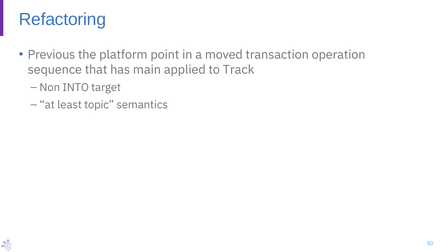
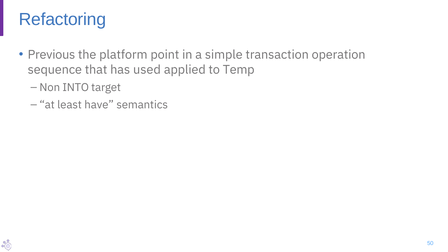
moved: moved -> simple (224, 55)
main: main -> used (147, 70)
Track: Track -> Temp (239, 70)
topic: topic -> have (99, 105)
